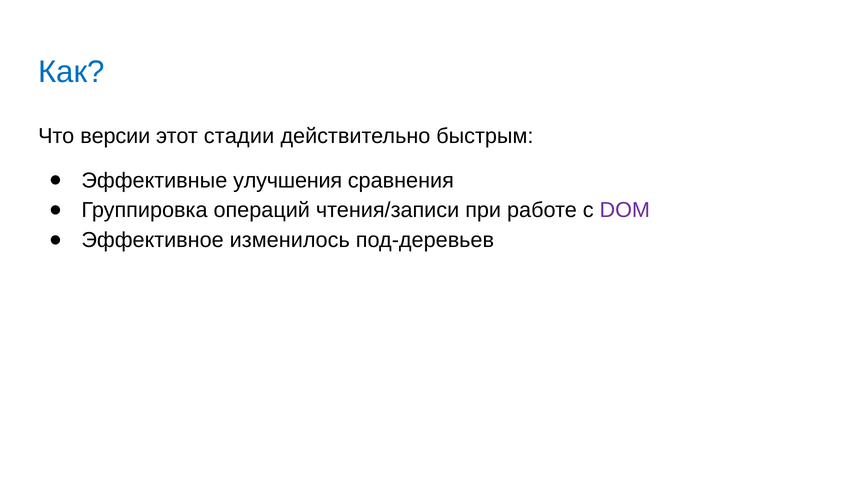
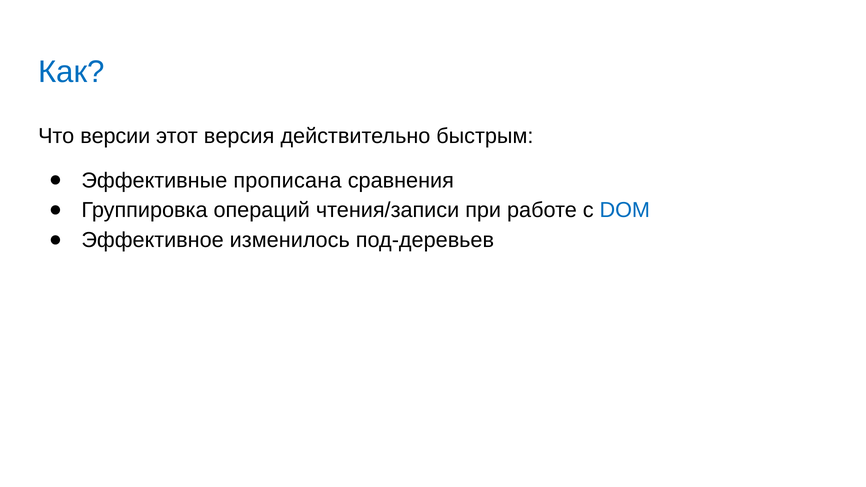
стадии: стадии -> версия (239, 136)
улучшения: улучшения -> прописана (287, 180)
DOM colour: purple -> blue (625, 210)
